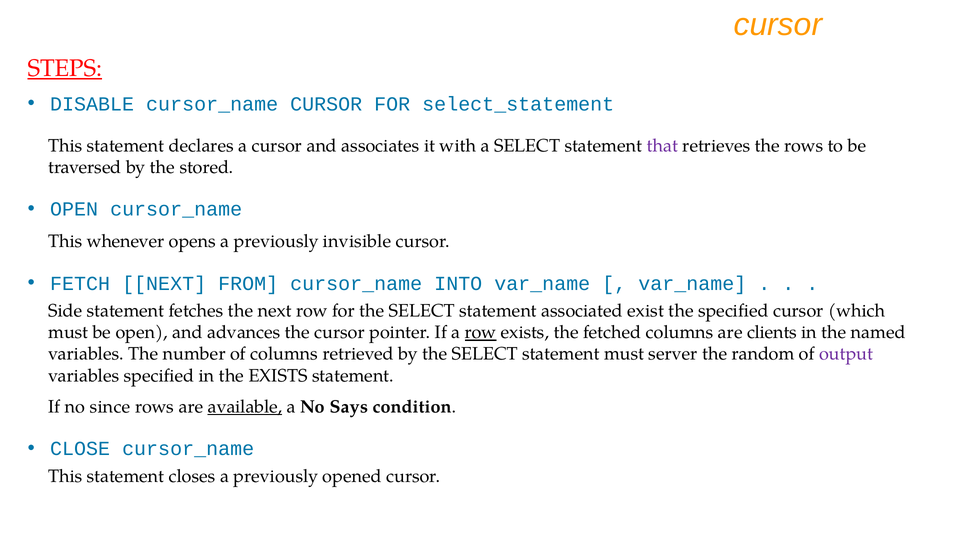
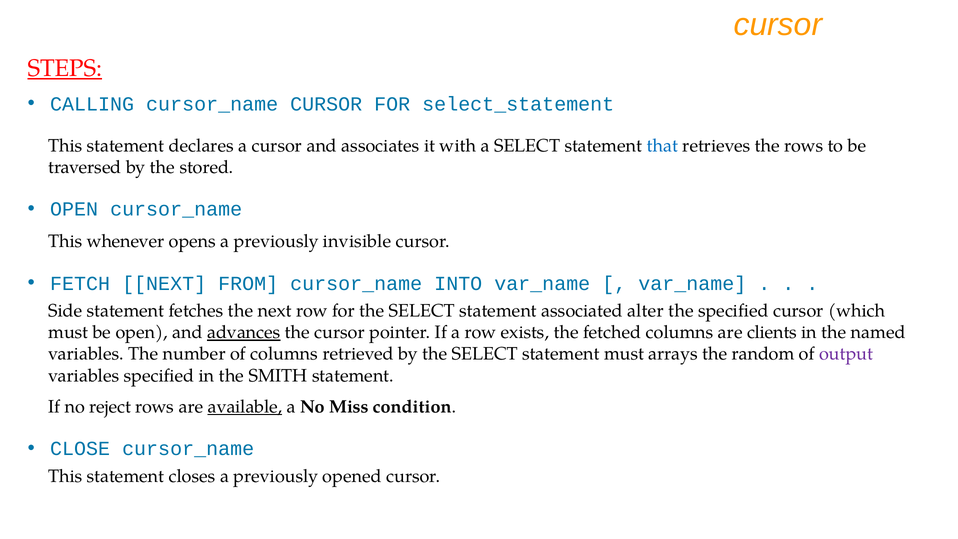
DISABLE: DISABLE -> CALLING (92, 104)
that colour: purple -> blue (662, 146)
exist: exist -> alter (646, 311)
advances underline: none -> present (244, 332)
row underline: present -> none (481, 332)
server: server -> arrays (673, 354)
the EXISTS: EXISTS -> SMITH (278, 376)
since: since -> reject (110, 407)
Says: Says -> Miss (349, 407)
